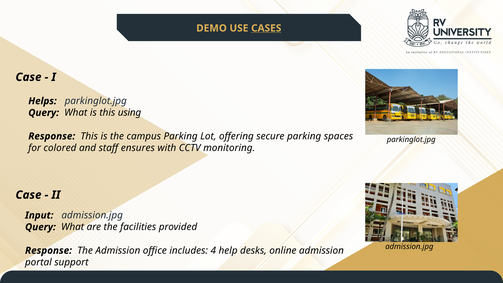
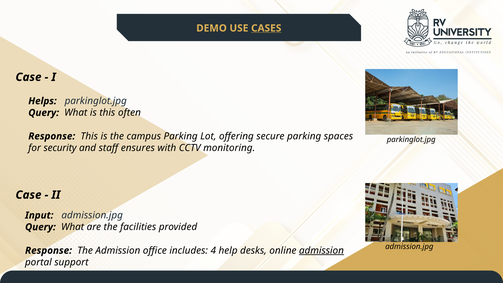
using: using -> often (129, 113)
colored: colored -> security (60, 148)
admission underline: none -> present (321, 250)
